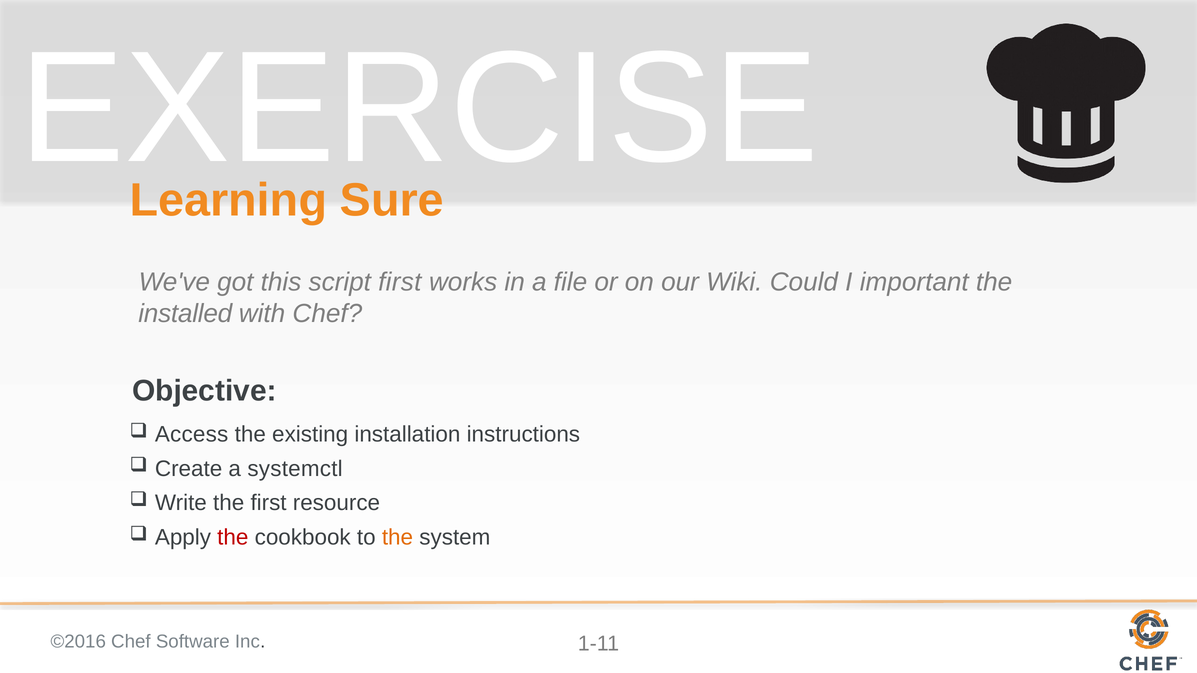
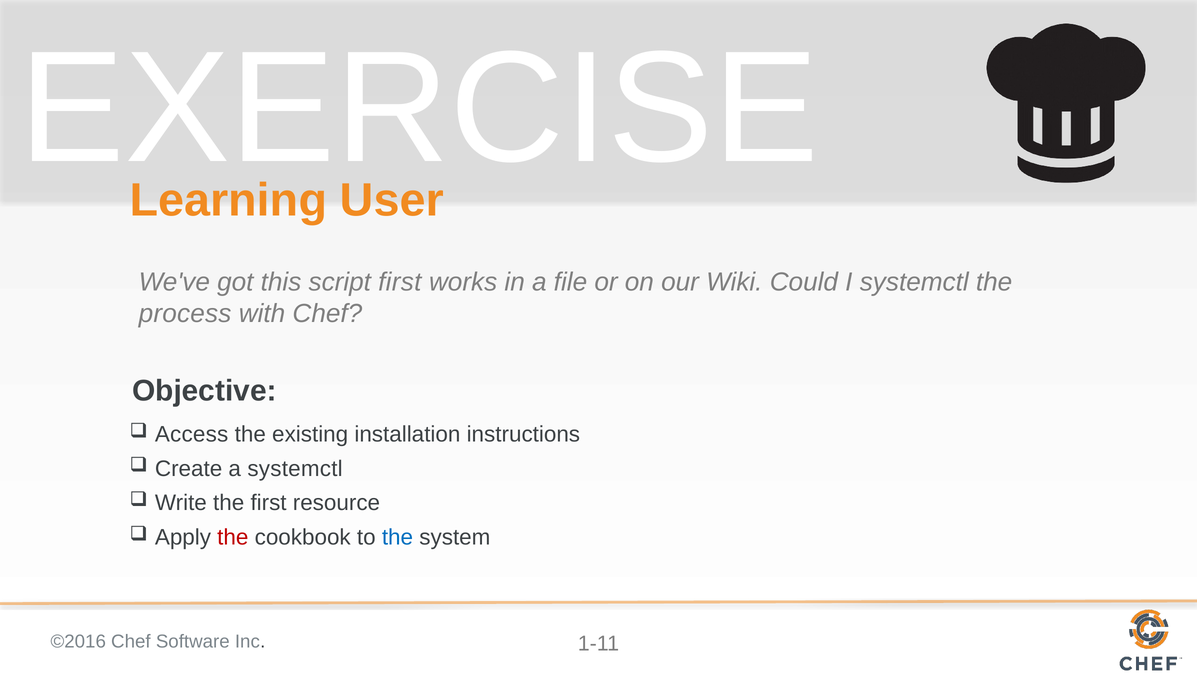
Sure: Sure -> User (392, 200)
I important: important -> systemctl (914, 282)
installed: installed -> process (185, 314)
the colour: orange -> blue (397, 538)
